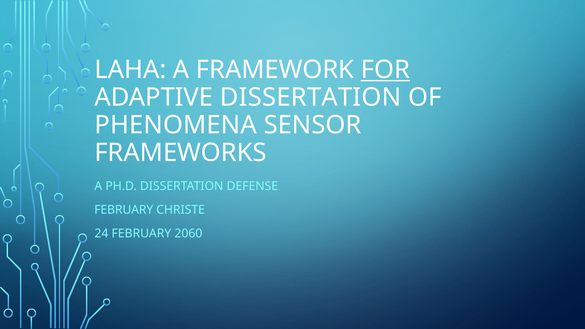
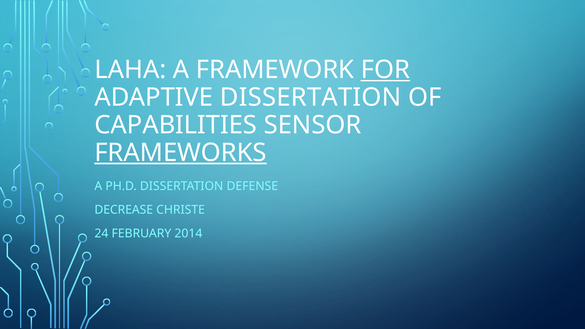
PHENOMENA: PHENOMENA -> CAPABILITIES (176, 125)
FRAMEWORKS underline: none -> present (181, 153)
FEBRUARY: FEBRUARY -> DECREASE (124, 210)
2060: 2060 -> 2014 (188, 233)
